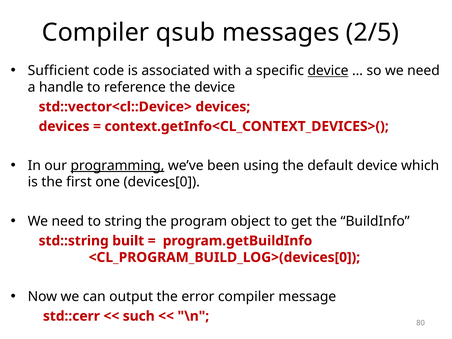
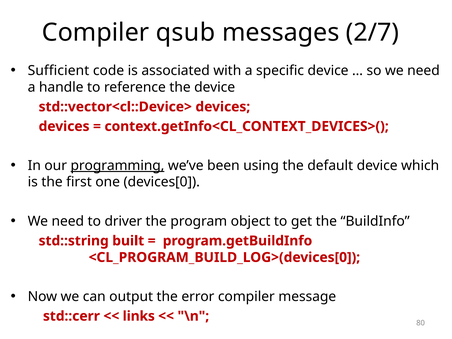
2/5: 2/5 -> 2/7 (372, 33)
device underline: present -> none (328, 71)
string: string -> driver (123, 221)
such: such -> links (139, 316)
